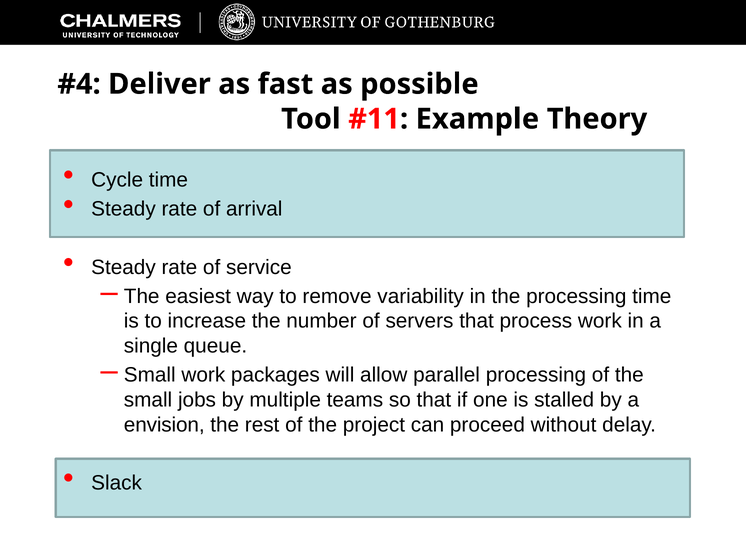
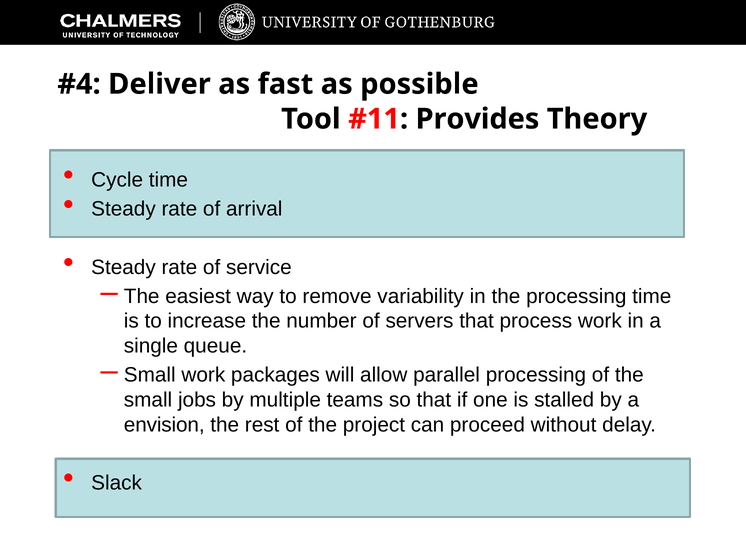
Example: Example -> Provides (477, 119)
